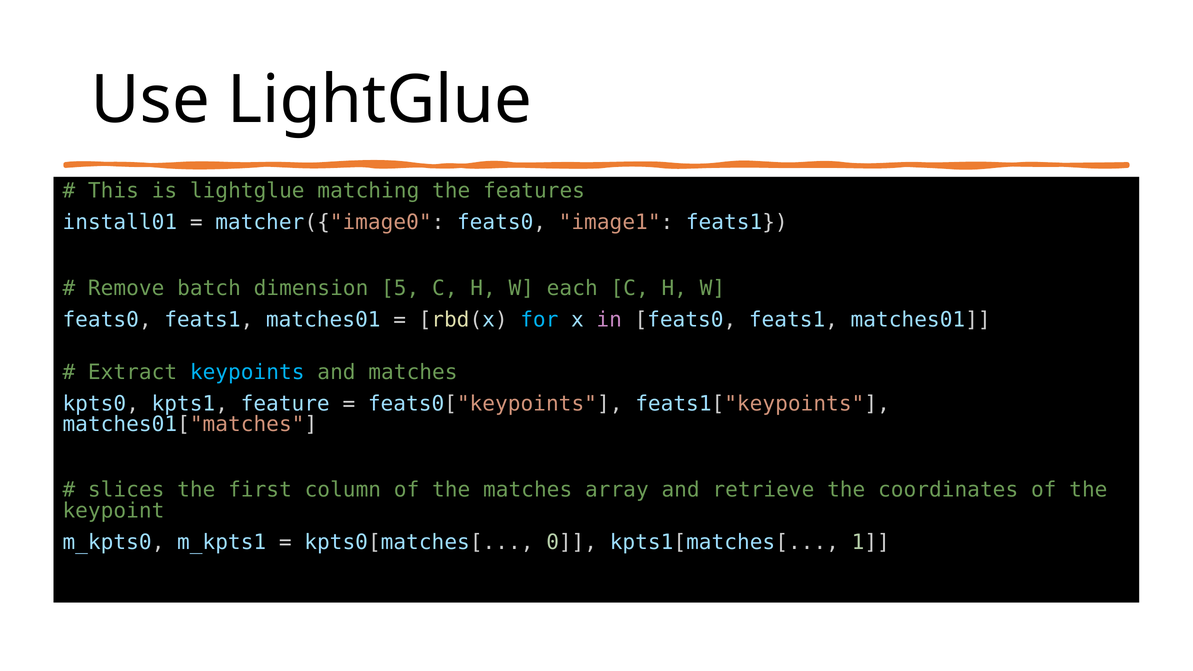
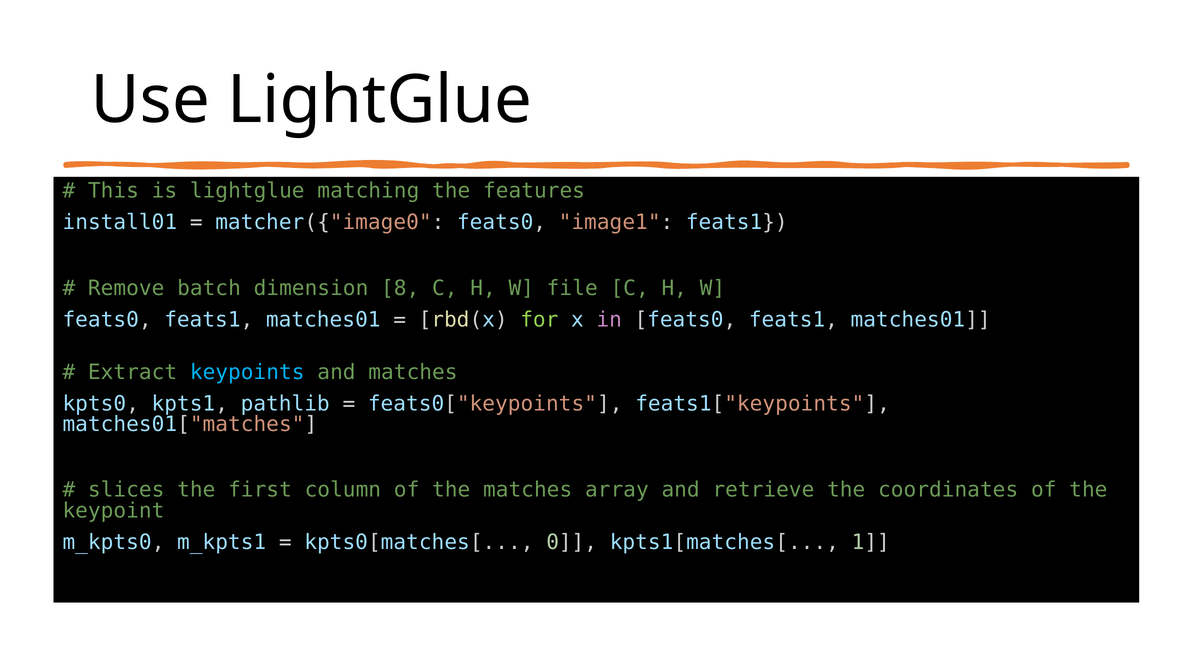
5: 5 -> 8 (400, 288)
each: each -> file (572, 288)
for colour: light blue -> light green (539, 320)
feature: feature -> pathlib (285, 404)
